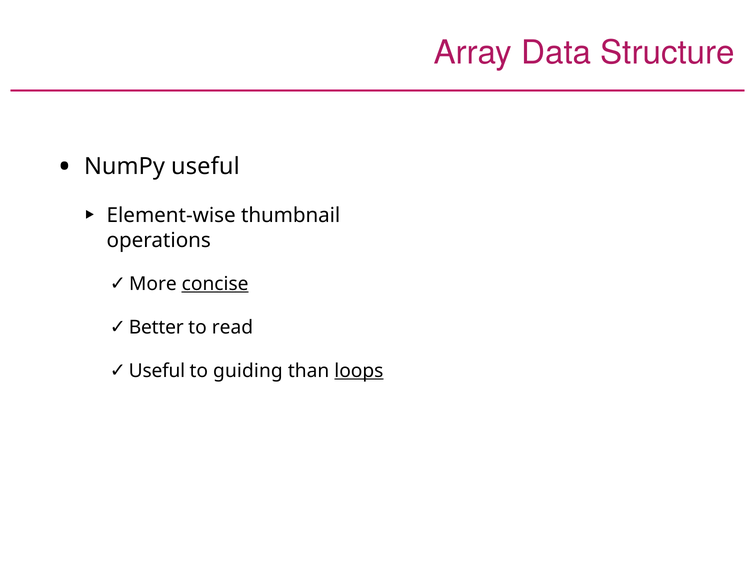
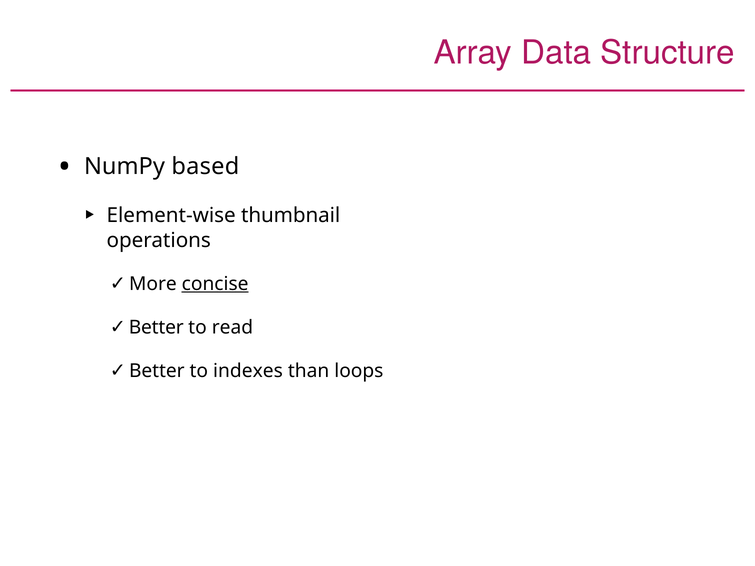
NumPy useful: useful -> based (205, 167)
Useful: Useful -> Better (157, 371)
guiding: guiding -> indexes (248, 371)
loops underline: present -> none (359, 371)
